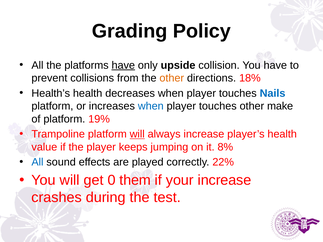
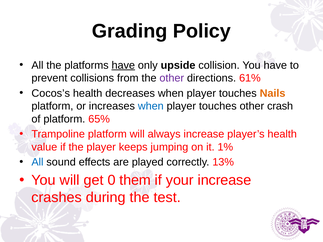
other colour: orange -> purple (172, 78)
18%: 18% -> 61% (250, 78)
Health’s: Health’s -> Cocos’s (51, 93)
Nails colour: blue -> orange (273, 93)
make: make -> crash (280, 106)
19%: 19% -> 65% (99, 119)
will underline: present -> none (137, 134)
8%: 8% -> 1% (225, 147)
22%: 22% -> 13% (223, 162)
